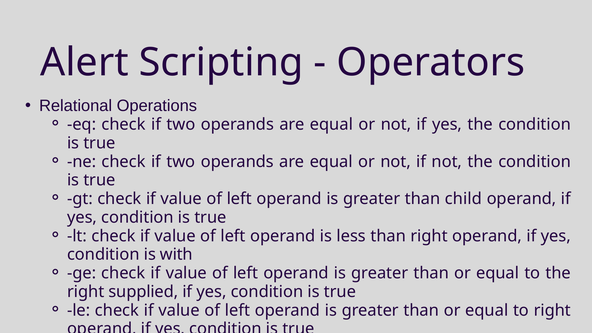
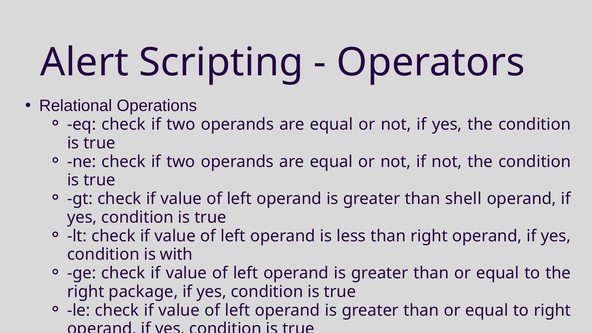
child: child -> shell (463, 199)
supplied: supplied -> package (143, 292)
